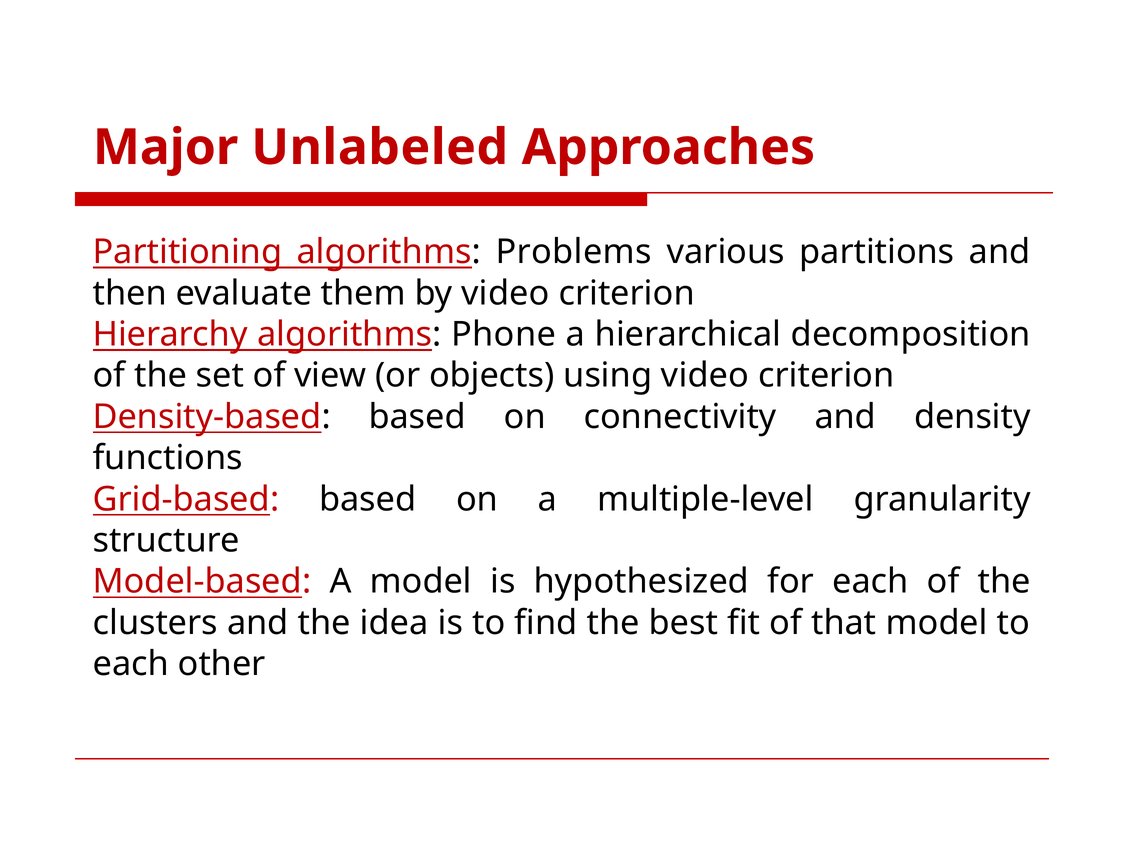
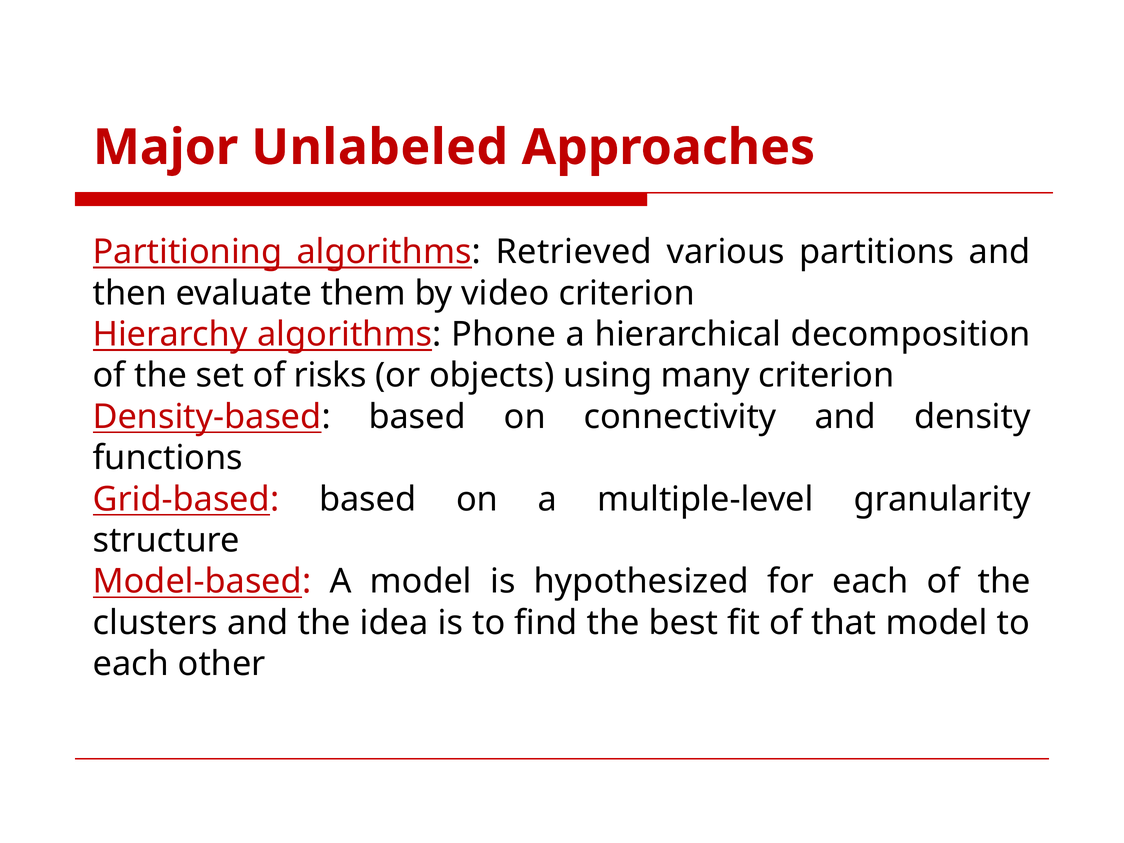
Problems: Problems -> Retrieved (574, 252)
view: view -> risks (330, 376)
using video: video -> many (705, 376)
